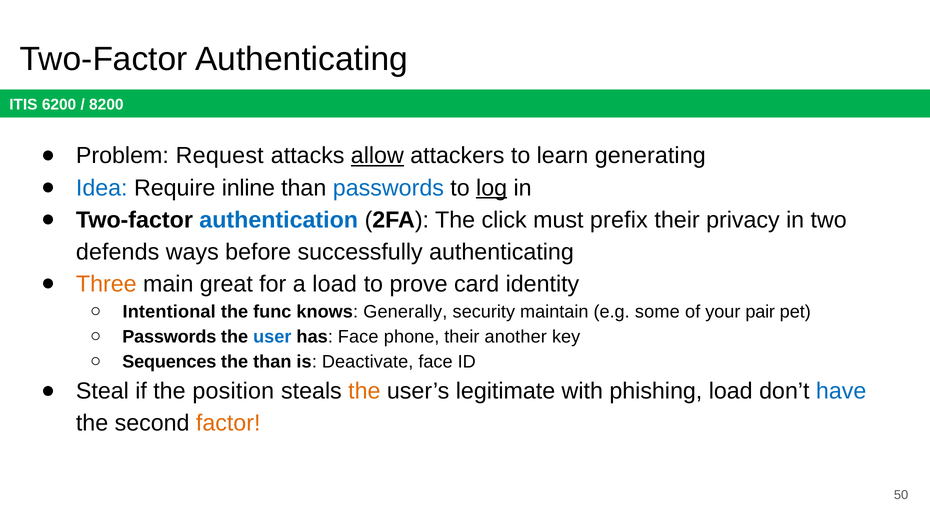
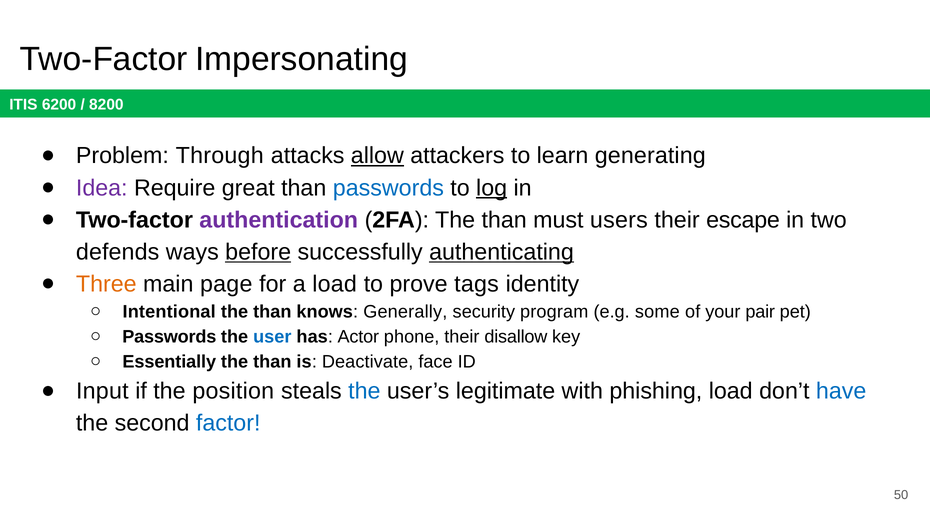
Two-Factor Authenticating: Authenticating -> Impersonating (302, 59)
Request: Request -> Through (220, 156)
Idea colour: blue -> purple (102, 188)
inline: inline -> great (248, 188)
authentication colour: blue -> purple (279, 220)
2FA The click: click -> than (504, 220)
prefix: prefix -> users (619, 220)
privacy: privacy -> escape (743, 220)
before underline: none -> present (258, 252)
authenticating underline: none -> present (501, 252)
great: great -> page (226, 284)
card: card -> tags (477, 284)
func: func -> than (272, 312)
maintain: maintain -> program (554, 312)
has Face: Face -> Actor (358, 337)
another: another -> disallow (516, 337)
Sequences: Sequences -> Essentially (169, 362)
Steal: Steal -> Input (102, 391)
the colour: orange -> blue (364, 391)
factor colour: orange -> blue (228, 423)
